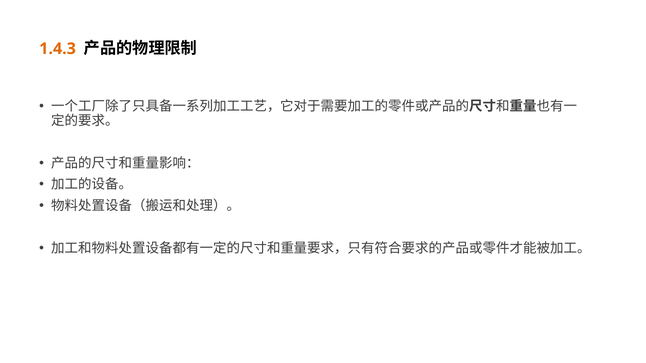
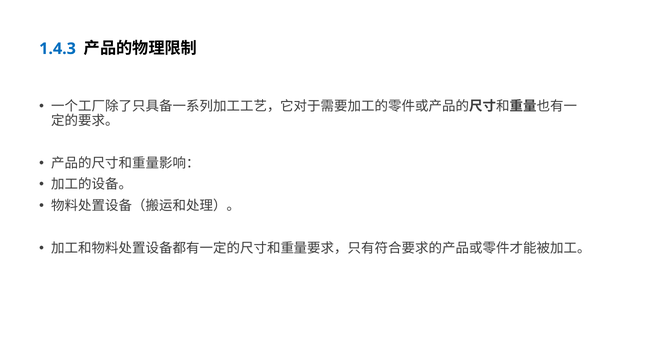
1.4.3 colour: orange -> blue (58, 49)
